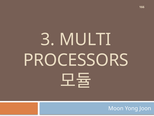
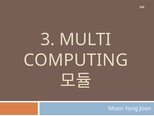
PROCESSORS: PROCESSORS -> COMPUTING (76, 60)
